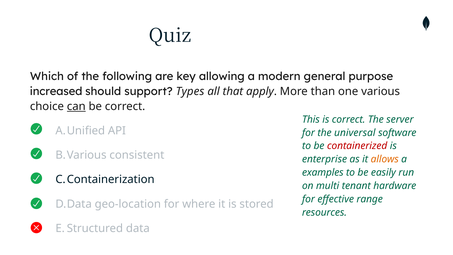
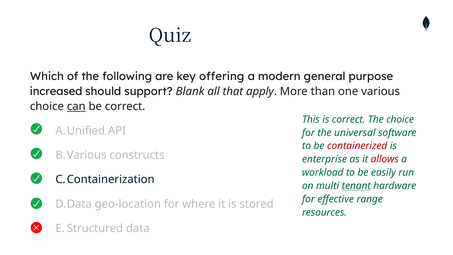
allowing: allowing -> offering (222, 76)
Types: Types -> Blank (190, 91)
The server: server -> choice (400, 119)
consistent: consistent -> constructs (137, 155)
allows colour: orange -> red (385, 159)
examples: examples -> workload (323, 172)
tenant underline: none -> present (356, 186)
